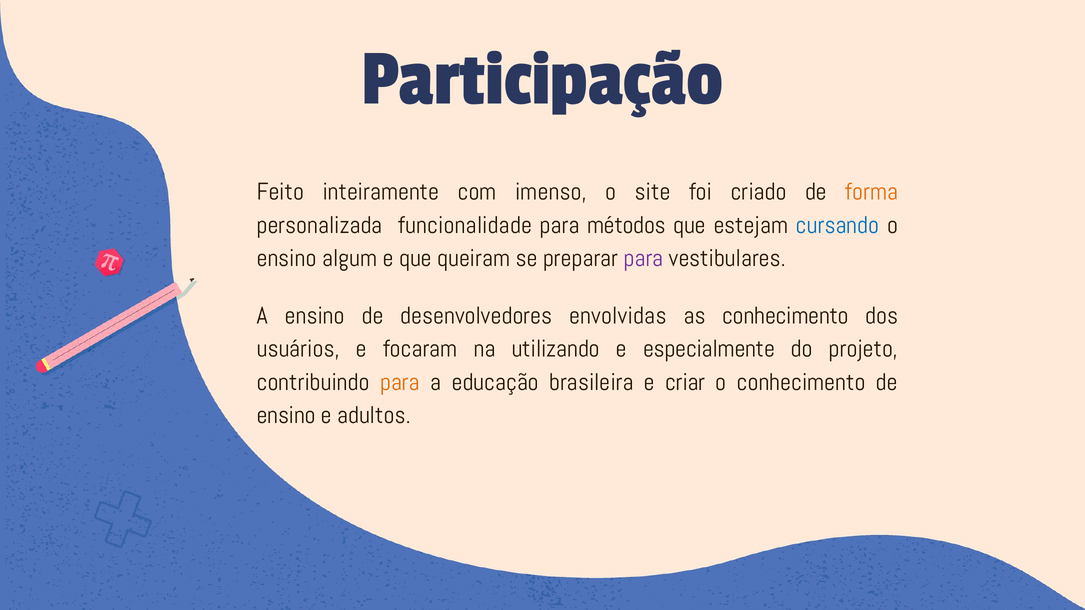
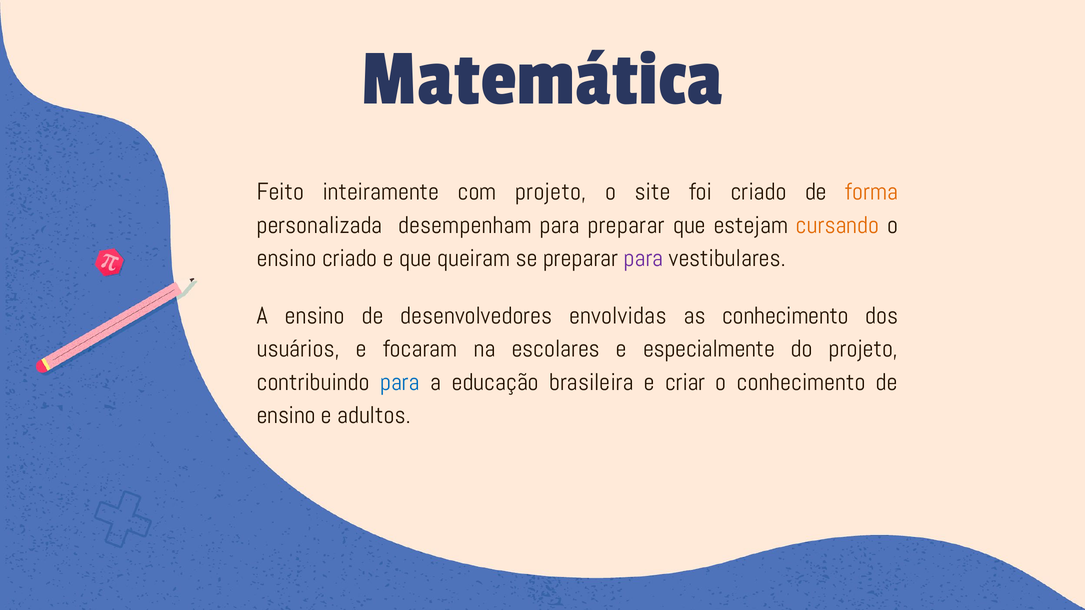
Participação: Participação -> Matemática (542, 77)
com imenso: imenso -> projeto (551, 192)
funcionalidade: funcionalidade -> desempenham (465, 225)
para métodos: métodos -> preparar (626, 225)
cursando colour: blue -> orange (838, 225)
ensino algum: algum -> criado (350, 259)
utilizando: utilizando -> escolares (556, 349)
para colour: orange -> blue (400, 382)
